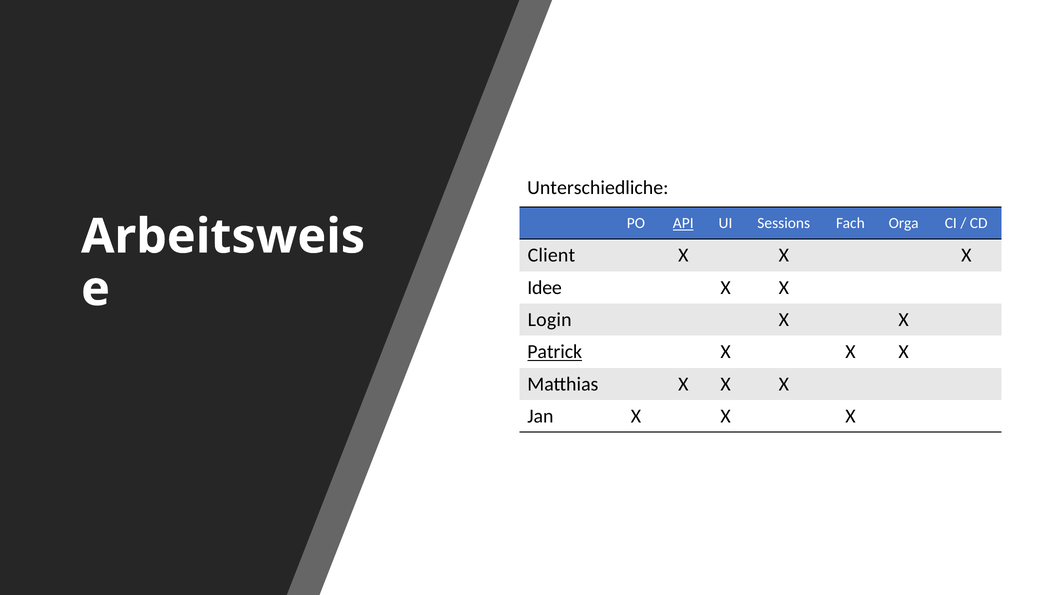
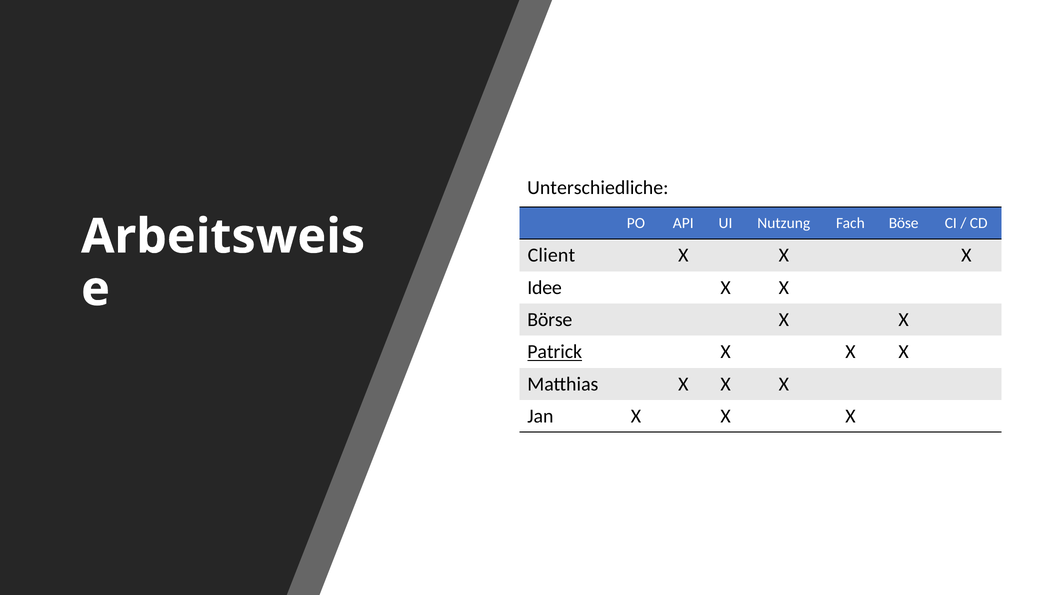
API underline: present -> none (683, 223)
Sessions: Sessions -> Nutzung (784, 223)
Orga: Orga -> Böse (904, 223)
Login: Login -> Börse (550, 320)
